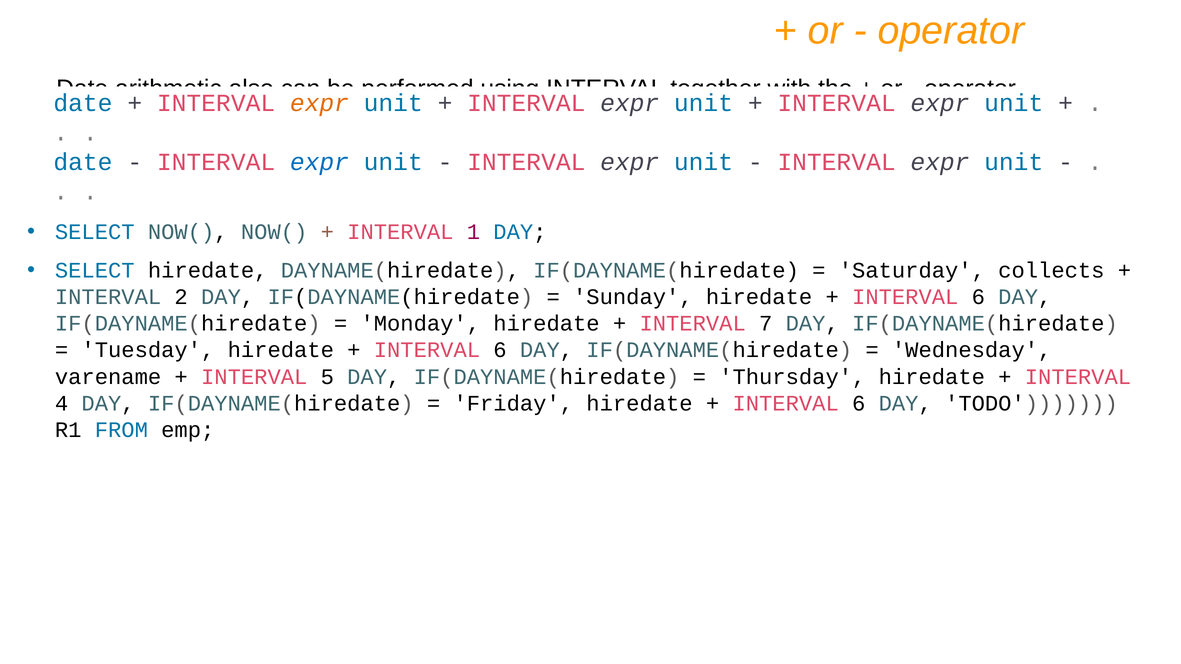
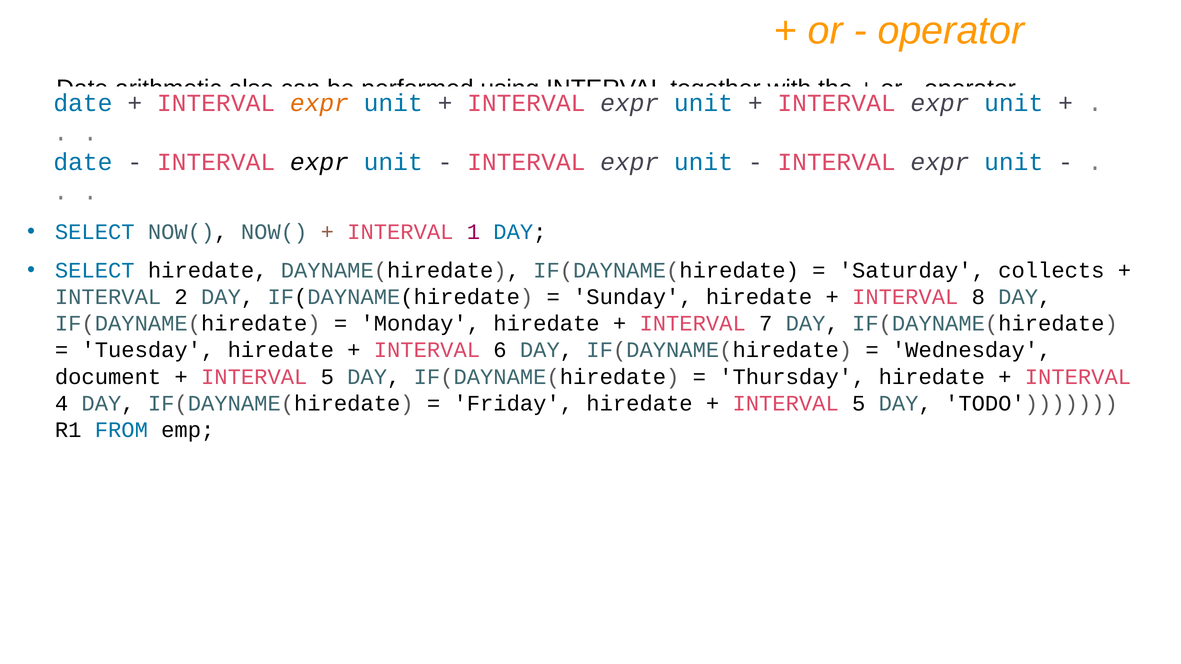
expr colour: blue -> black (319, 162)
6: 6 -> 8 (978, 297)
varename: varename -> document (108, 377)
6: 6 -> 5 (859, 403)
